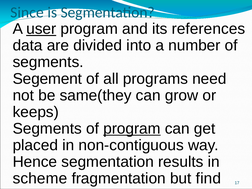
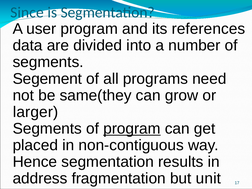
user underline: present -> none (41, 29)
keeps: keeps -> larger (36, 112)
scheme: scheme -> address (40, 178)
find: find -> unit (208, 178)
